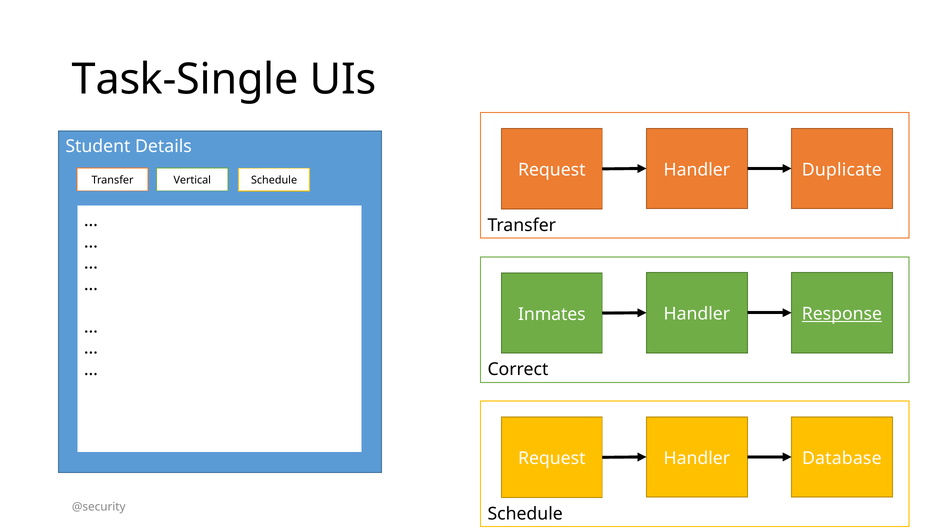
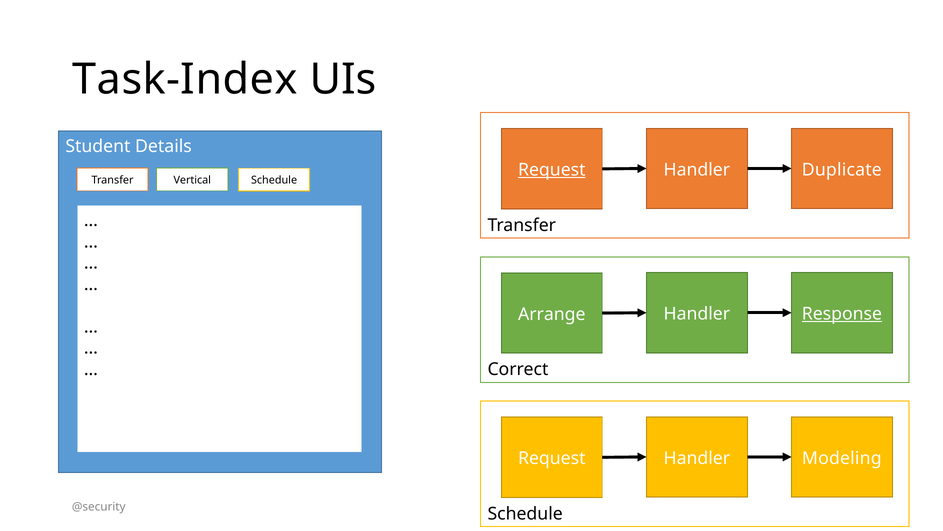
Task-Single: Task-Single -> Task-Index (185, 79)
Request underline: none -> present (552, 170)
Inmates: Inmates -> Arrange (552, 314)
Database: Database -> Modeling (842, 458)
